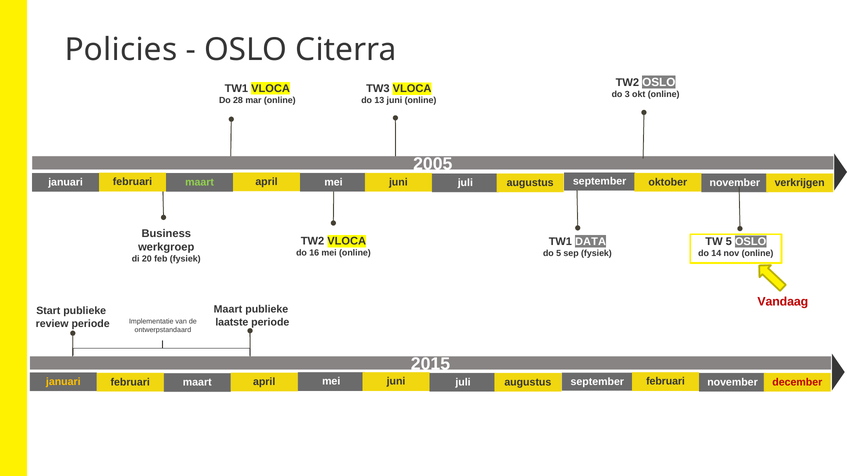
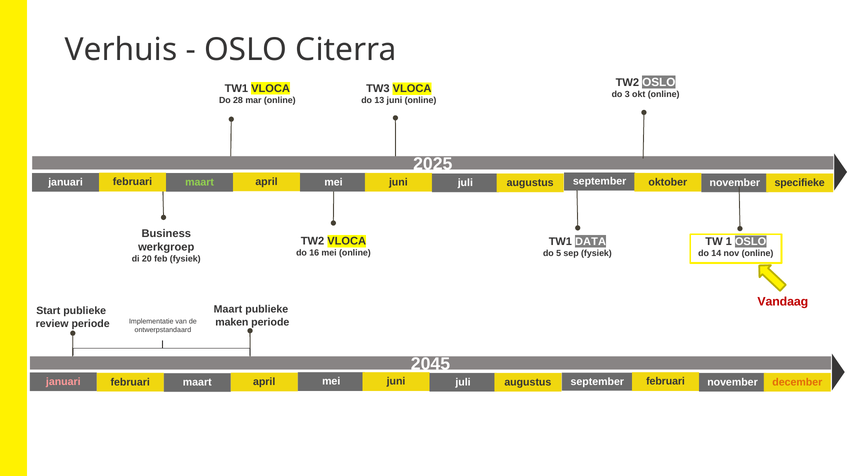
Policies: Policies -> Verhuis (121, 50)
2005: 2005 -> 2025 (433, 164)
verkrijgen: verkrijgen -> specifieke (800, 183)
TW 5: 5 -> 1 (729, 242)
laatste: laatste -> maken (232, 322)
2015: 2015 -> 2045 (430, 364)
januari colour: yellow -> pink (63, 382)
december colour: red -> orange (797, 382)
